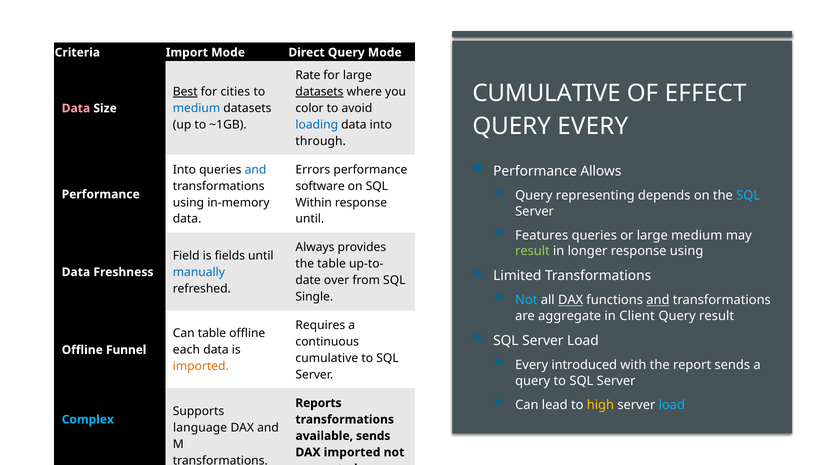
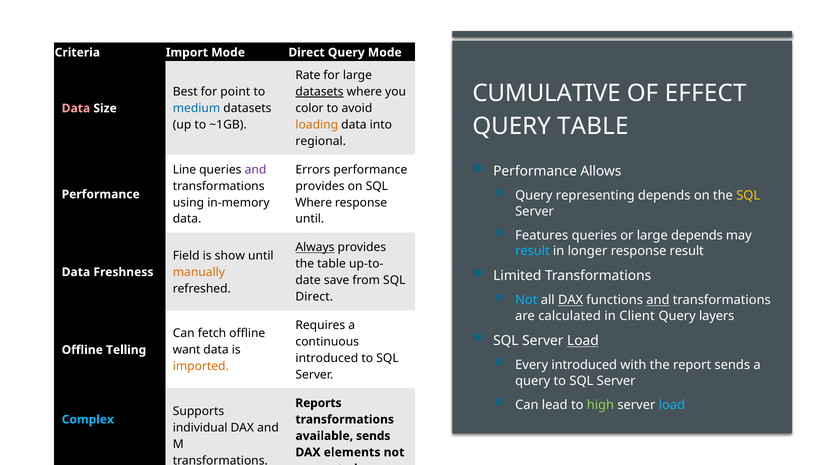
Best underline: present -> none (185, 92)
cities: cities -> point (235, 92)
QUERY EVERY: EVERY -> TABLE (593, 126)
loading colour: blue -> orange (317, 125)
through: through -> regional (321, 141)
Into: Into -> Line (184, 170)
and colour: blue -> purple (256, 170)
software: software -> provides (320, 186)
SQL colour: light blue -> yellow (748, 196)
Within: Within -> Where (314, 203)
large medium: medium -> depends (697, 235)
Always underline: none -> present (315, 248)
result colour: light green -> light blue (532, 251)
response using: using -> result (687, 251)
fields: fields -> show (230, 256)
manually colour: blue -> orange (199, 272)
over: over -> save (337, 280)
Single: Single -> Direct (314, 297)
aggregate: aggregate -> calculated (570, 316)
Query result: result -> layers (717, 316)
Can table: table -> fetch (212, 334)
Load underline: none -> present (583, 341)
each: each -> want (187, 350)
Funnel: Funnel -> Telling (126, 350)
cumulative: cumulative -> introduced (327, 358)
high colour: yellow -> light green (600, 405)
language: language -> individual (200, 428)
DAX imported: imported -> elements (352, 453)
